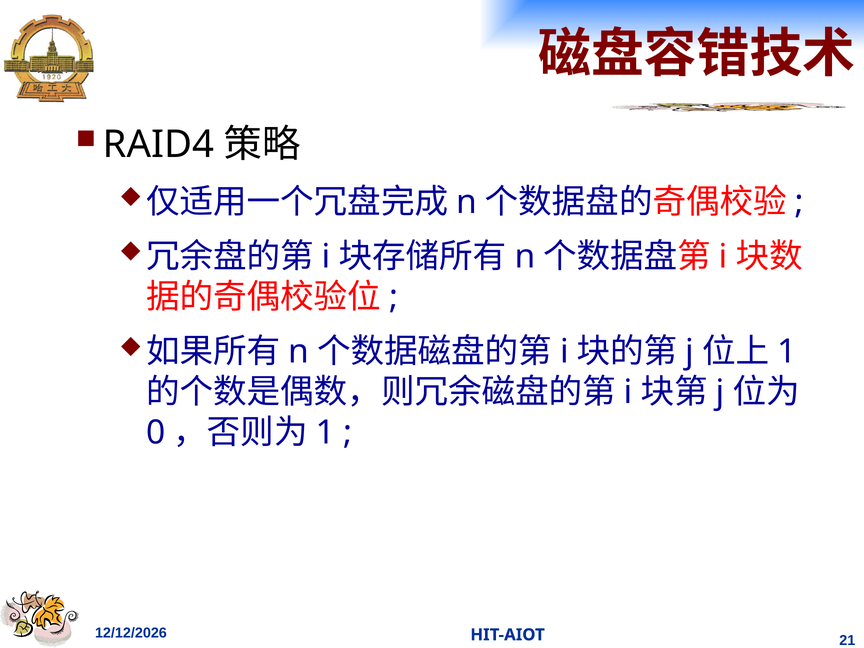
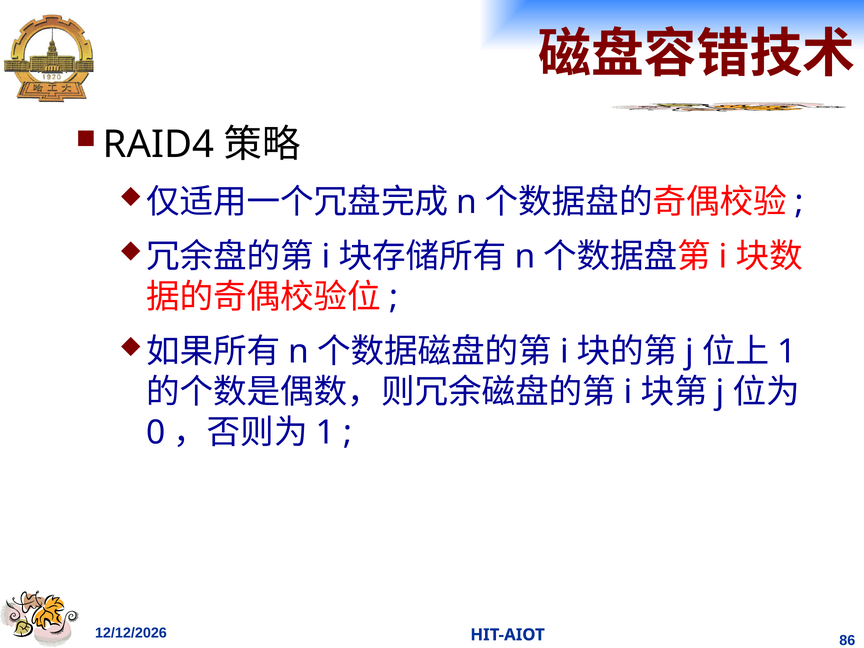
21: 21 -> 86 (847, 640)
